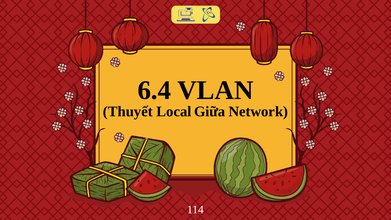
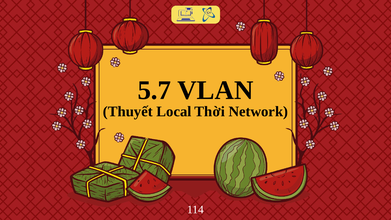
6.4: 6.4 -> 5.7 (154, 90)
Giữa: Giữa -> Thời (210, 111)
